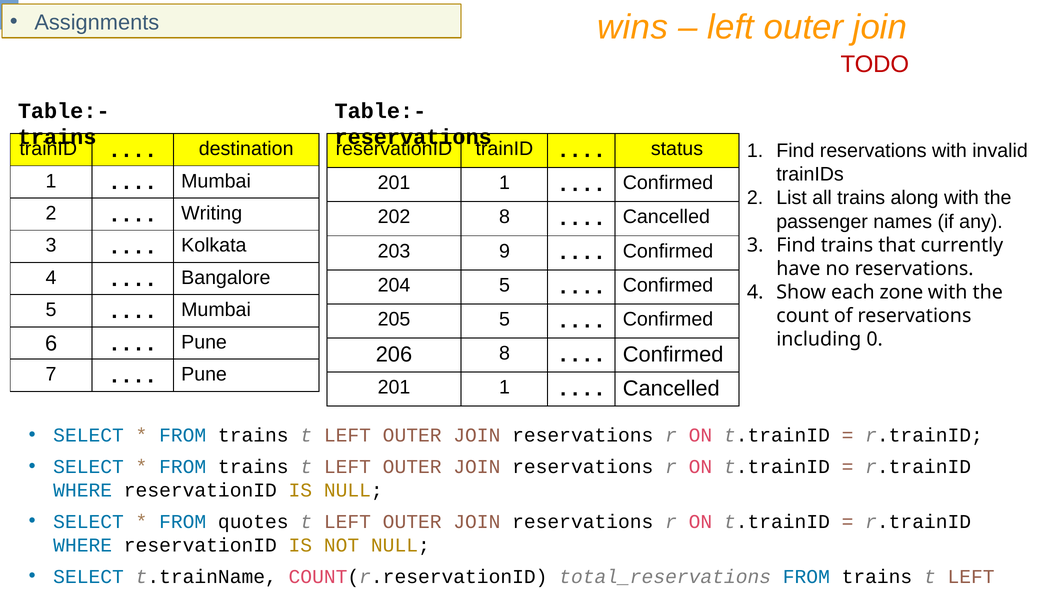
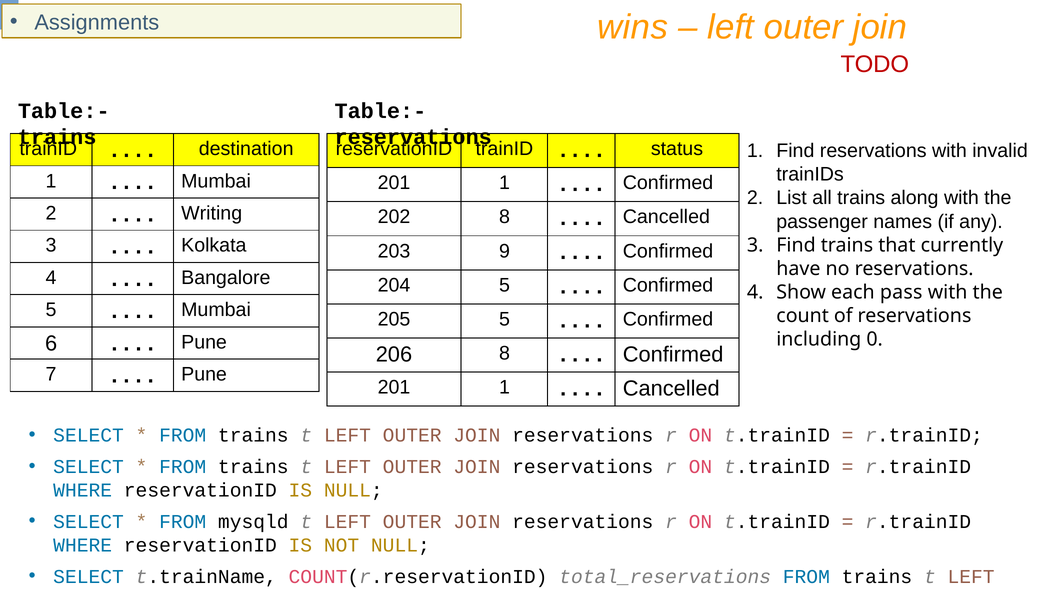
zone: zone -> pass (901, 292)
quotes: quotes -> mysqld (253, 521)
